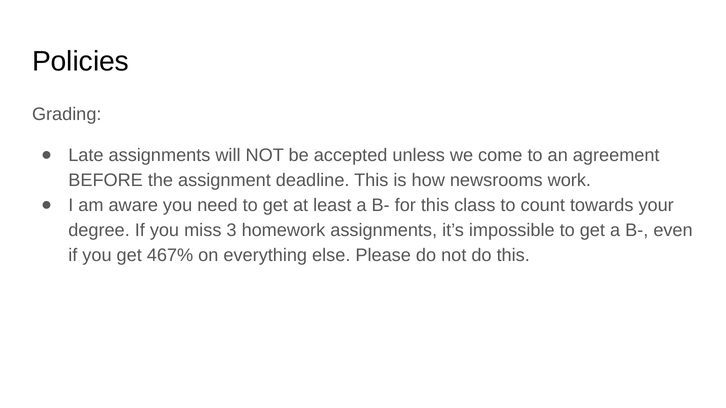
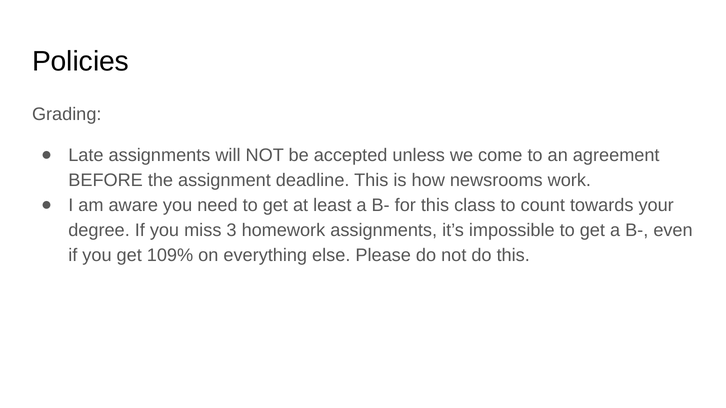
467%: 467% -> 109% (170, 255)
